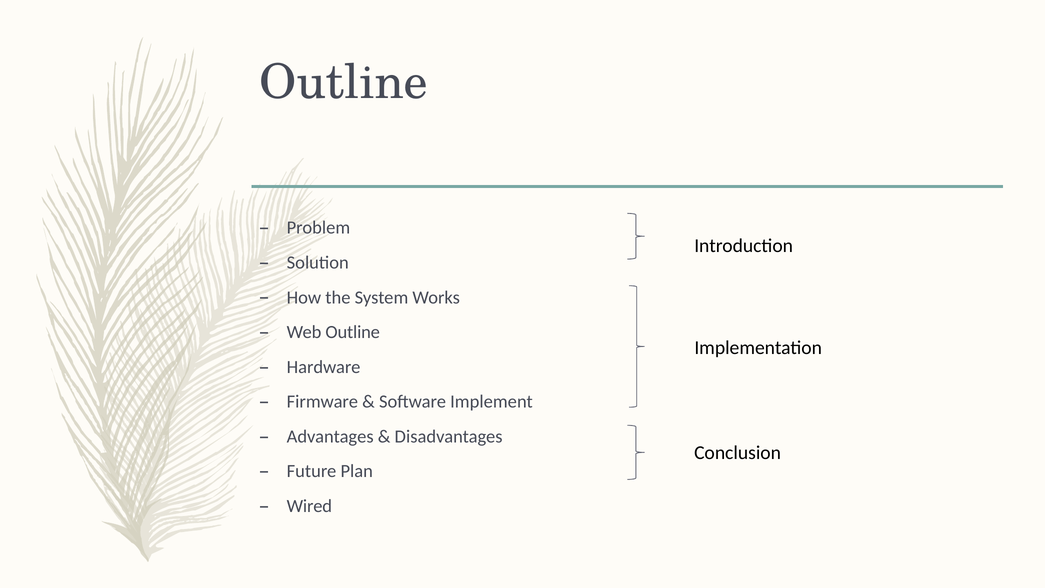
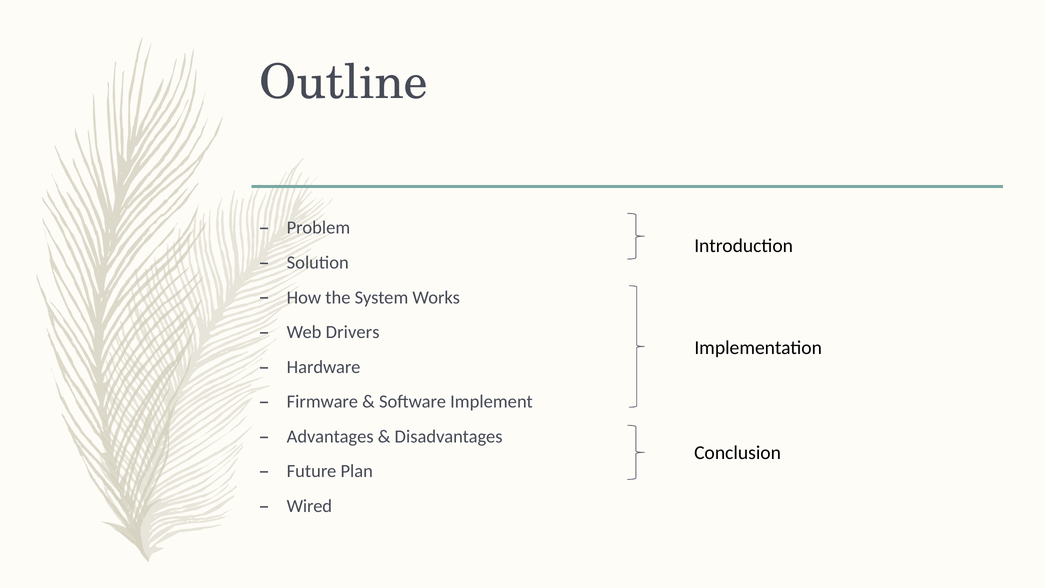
Web Outline: Outline -> Drivers (353, 332)
